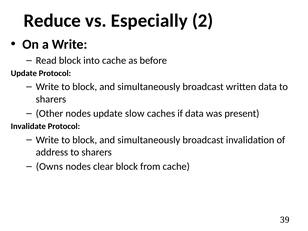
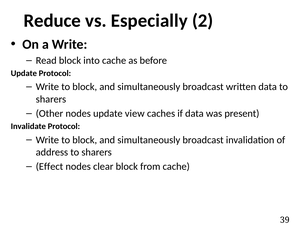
slow: slow -> view (135, 114)
Owns: Owns -> Effect (49, 167)
